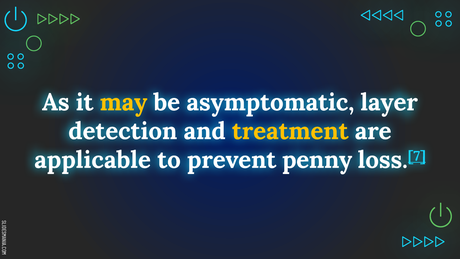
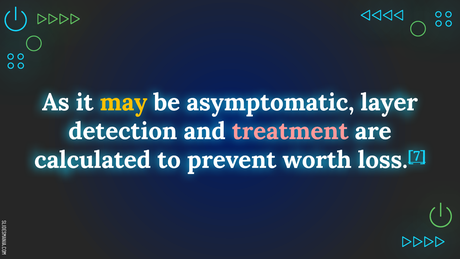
treatment colour: yellow -> pink (290, 131)
applicable: applicable -> calculated (93, 160)
penny: penny -> worth (317, 160)
